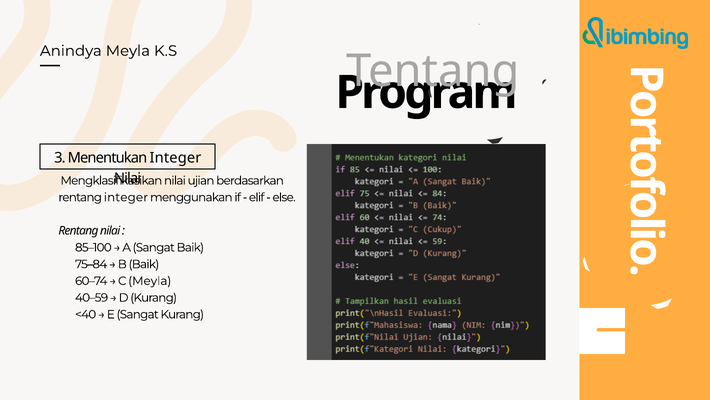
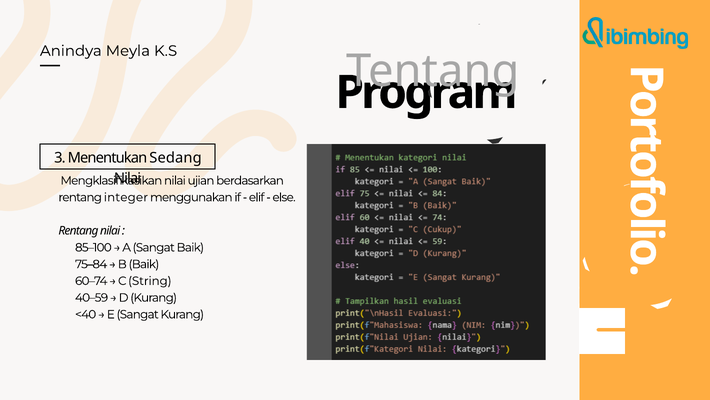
Menentukan Integer: Integer -> Sedang (175, 158)
C Meyla: Meyla -> String (150, 281)
